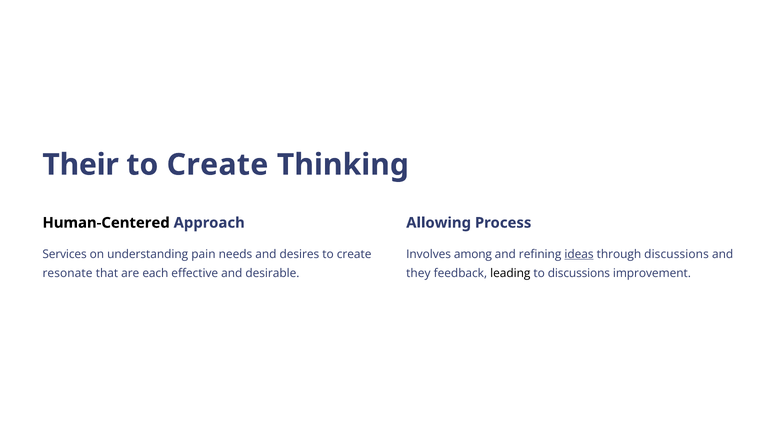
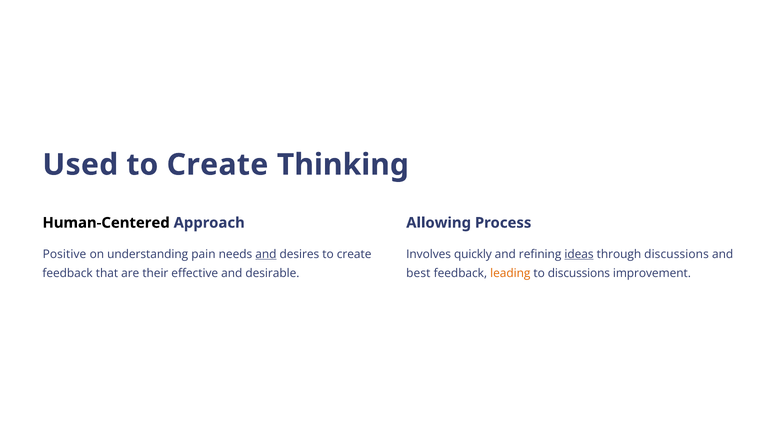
Their: Their -> Used (80, 165)
Services: Services -> Positive (64, 254)
and underline: none -> present (266, 254)
among: among -> quickly (473, 254)
resonate: resonate -> feedback (68, 273)
each: each -> their (155, 273)
they: they -> best (418, 273)
leading colour: black -> orange (510, 273)
